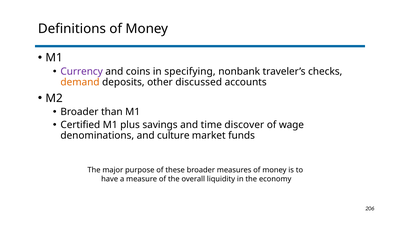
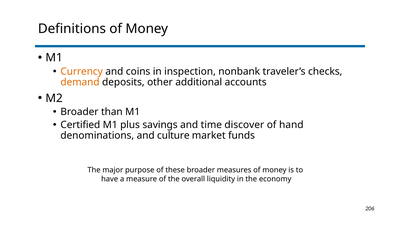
Currency colour: purple -> orange (82, 72)
specifying: specifying -> inspection (190, 72)
discussed: discussed -> additional (199, 82)
wage: wage -> hand (291, 125)
